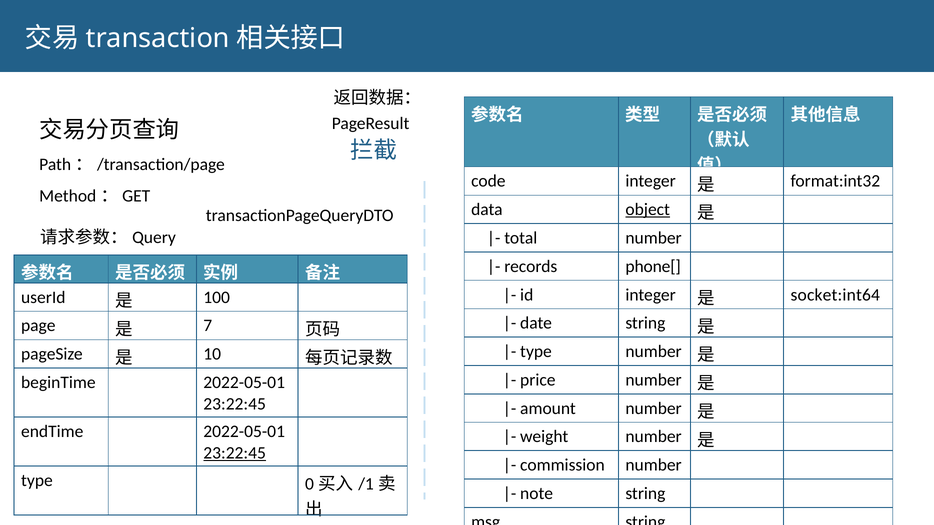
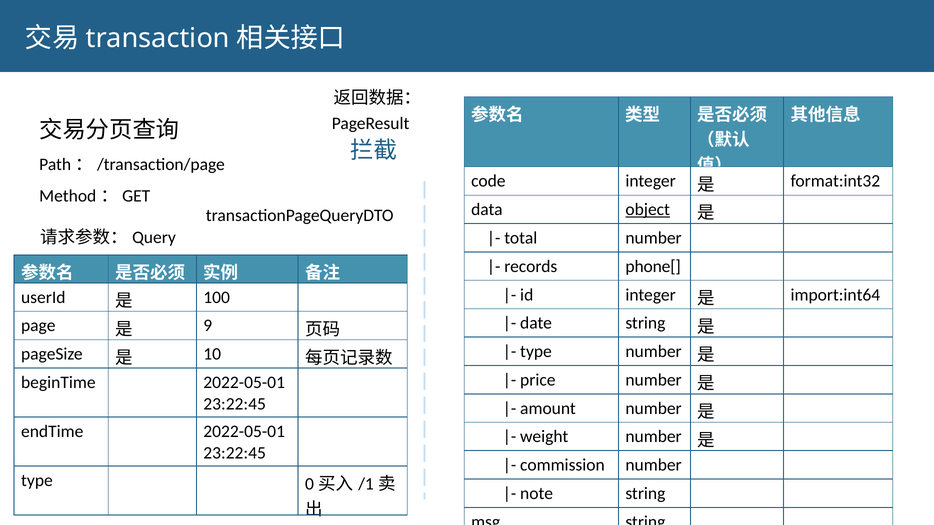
socket:int64: socket:int64 -> import:int64 (835, 295)
7: 7 -> 9 (208, 326)
23:22:45 underline: present -> none (235, 453)
